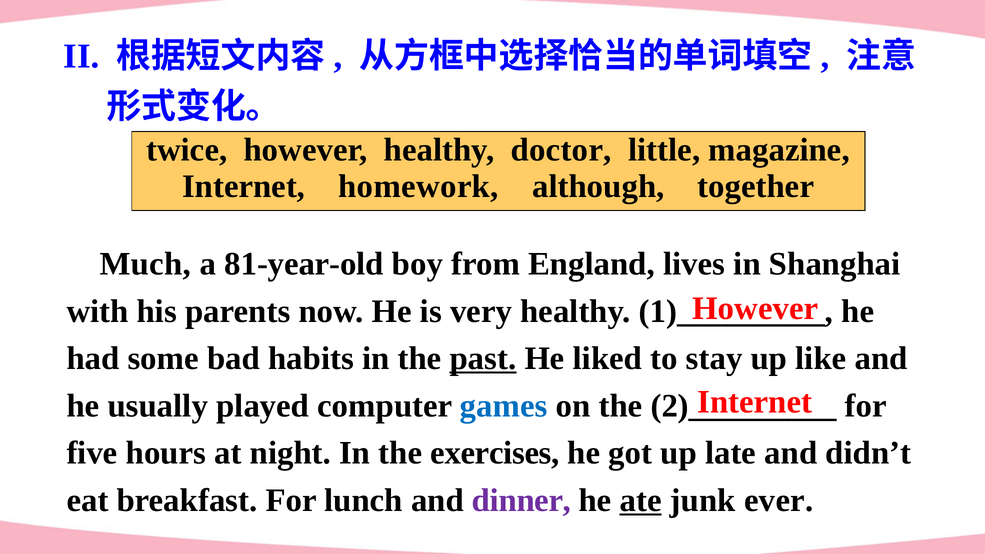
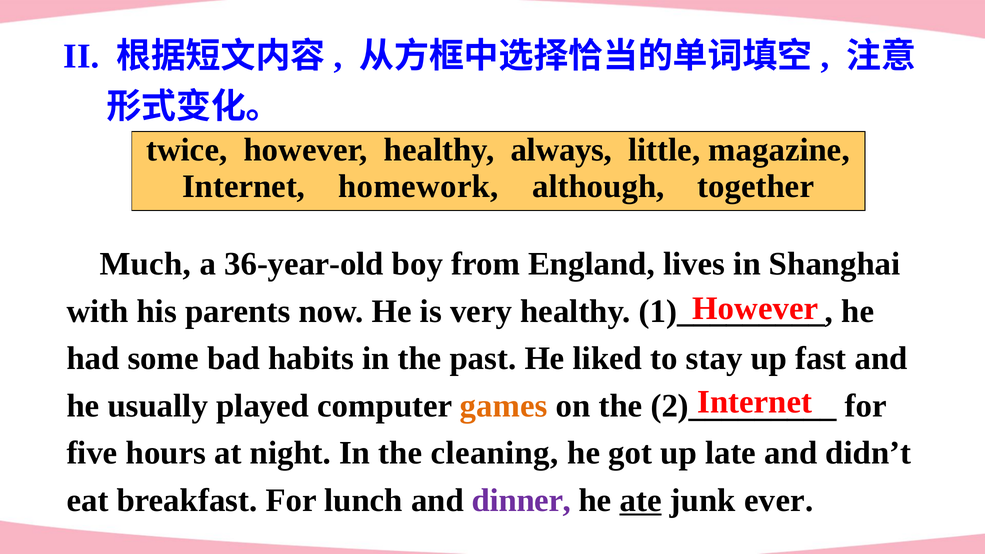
doctor: doctor -> always (561, 150)
81-year-old: 81-year-old -> 36-year-old (304, 264)
past underline: present -> none (483, 359)
like: like -> fast (821, 359)
games colour: blue -> orange (504, 406)
exercises: exercises -> cleaning (495, 453)
